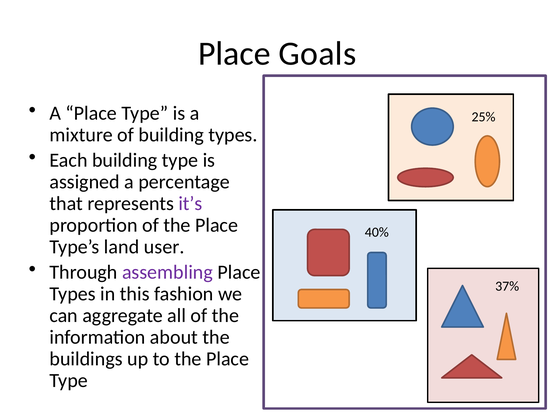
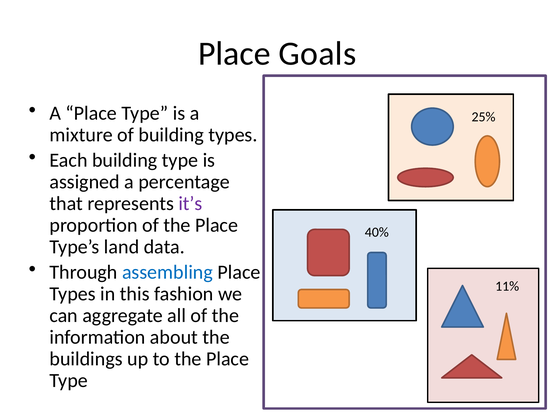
user: user -> data (164, 247)
assembling colour: purple -> blue (167, 273)
37%: 37% -> 11% (507, 286)
